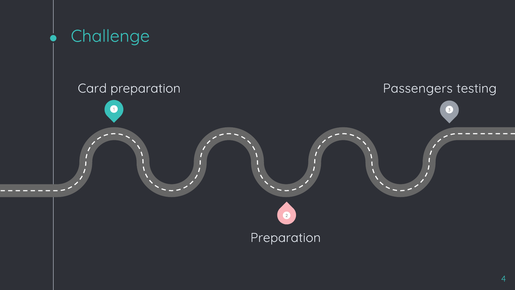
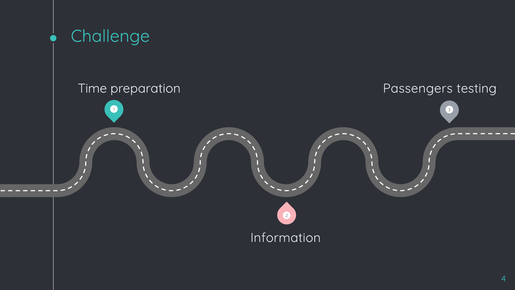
Card: Card -> Time (92, 88)
Preparation: Preparation -> Information (286, 237)
